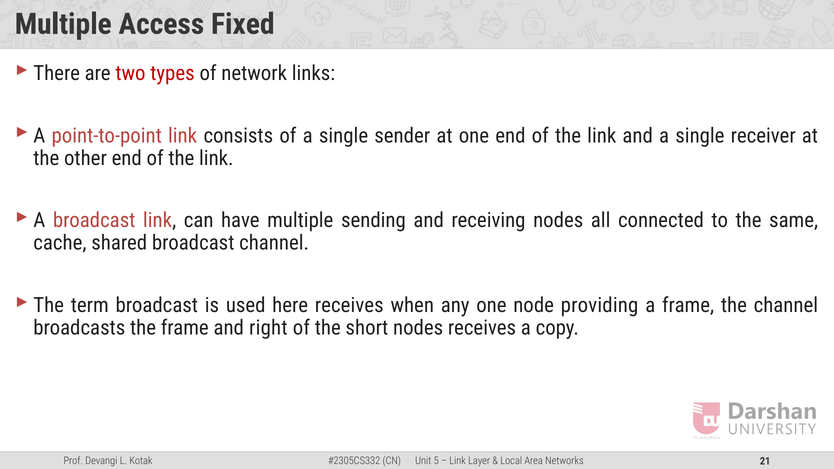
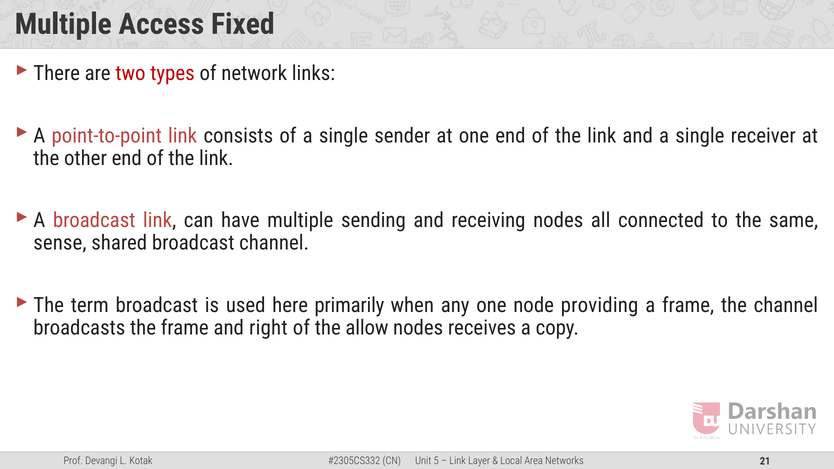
cache: cache -> sense (60, 243)
here receives: receives -> primarily (349, 306)
short: short -> allow (367, 328)
